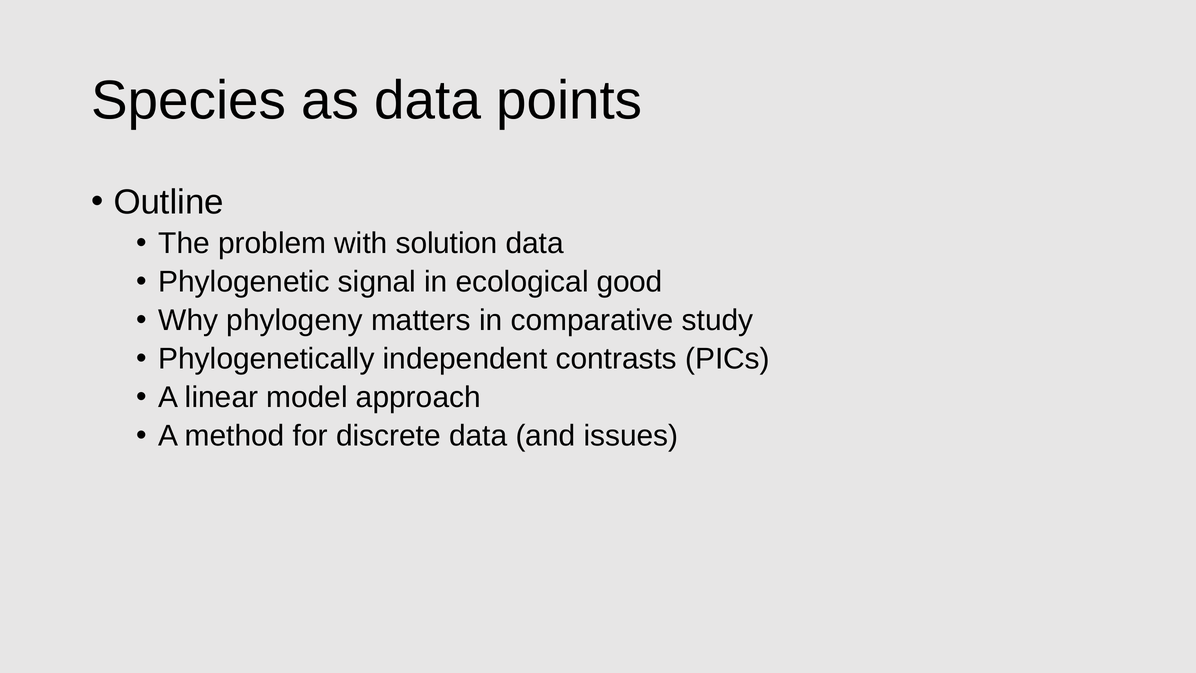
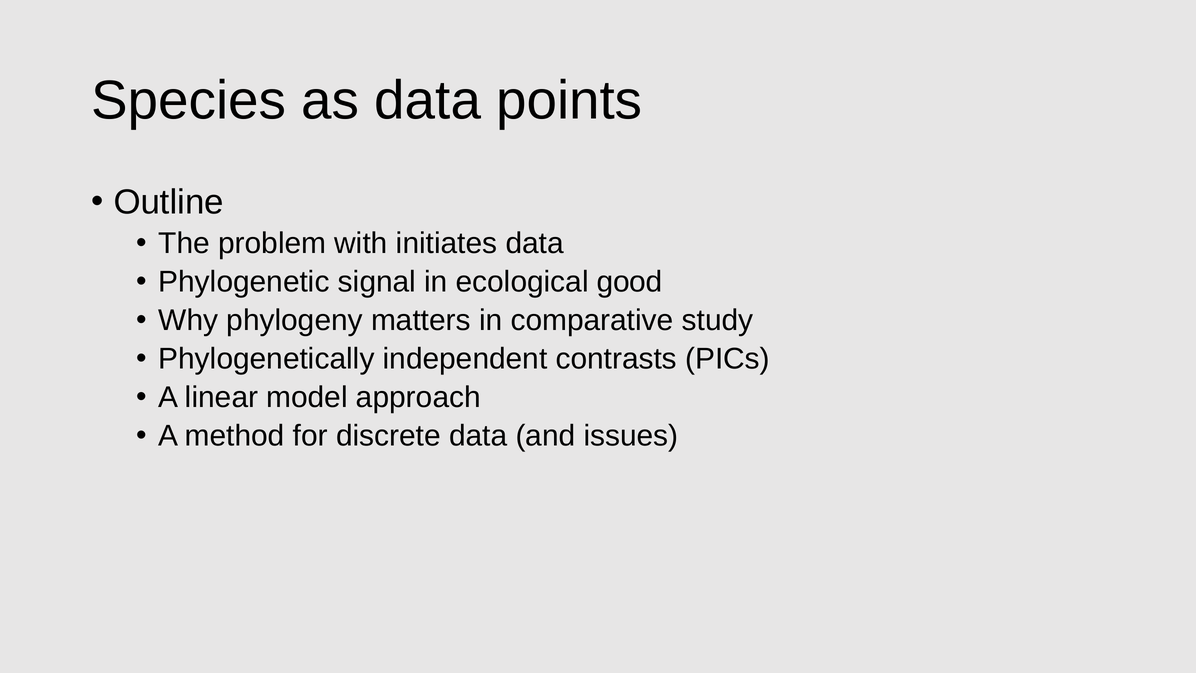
solution: solution -> initiates (447, 243)
